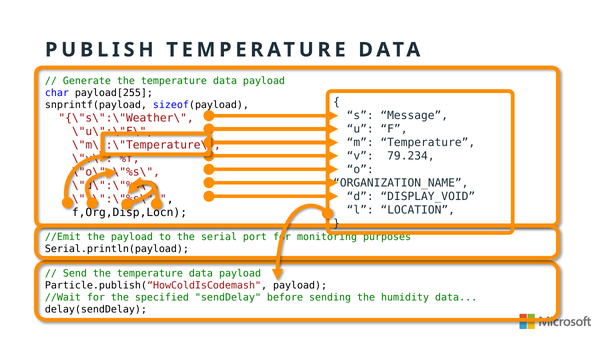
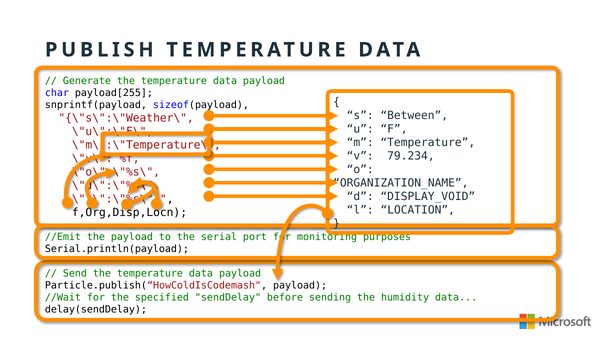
Message: Message -> Between (414, 115)
